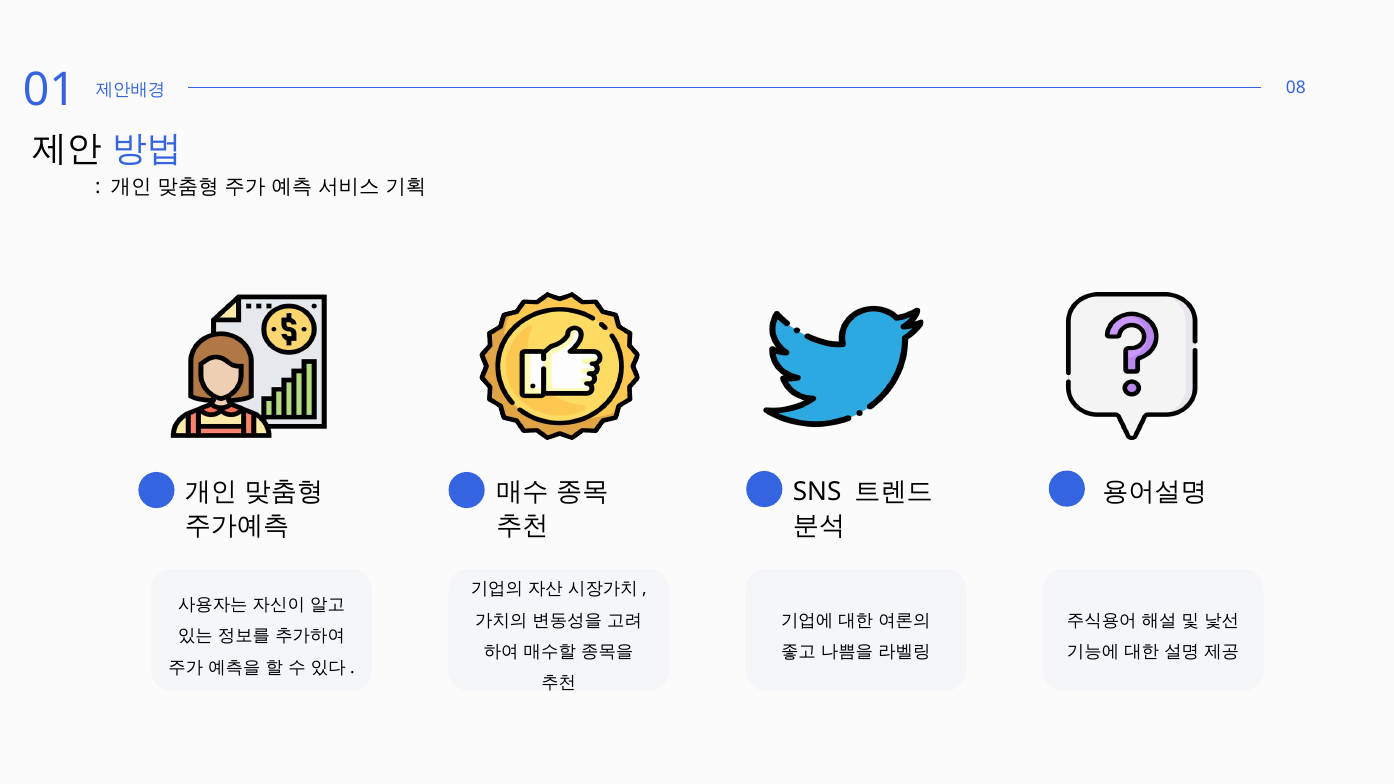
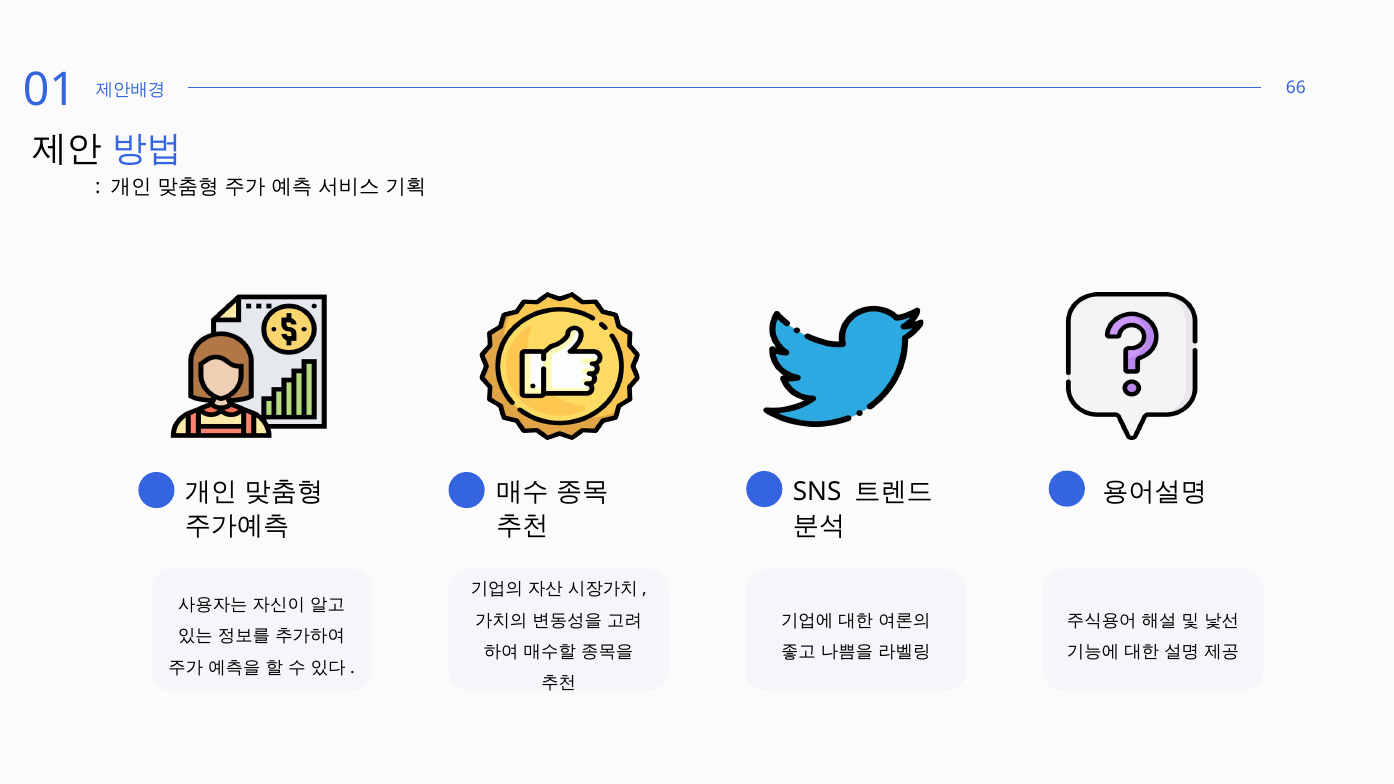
08: 08 -> 66 (1296, 88)
